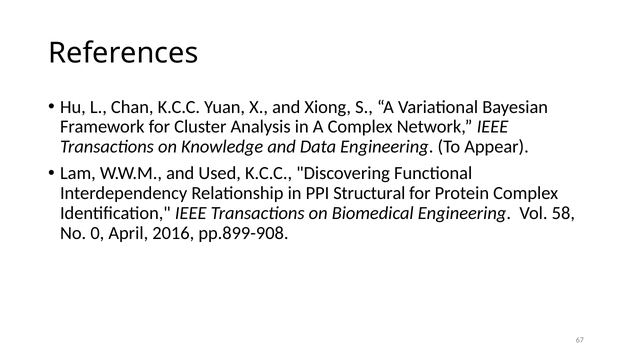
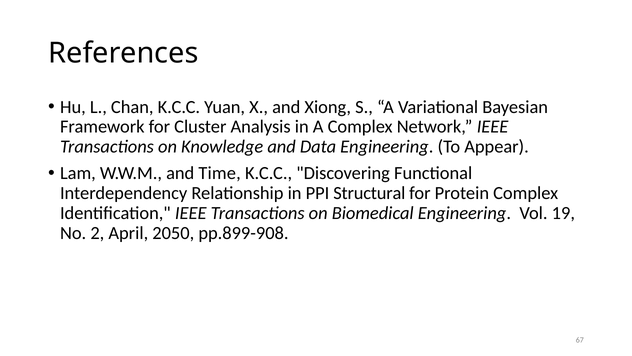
Used: Used -> Time (220, 173)
58: 58 -> 19 (563, 213)
0: 0 -> 2 (97, 233)
2016: 2016 -> 2050 (173, 233)
